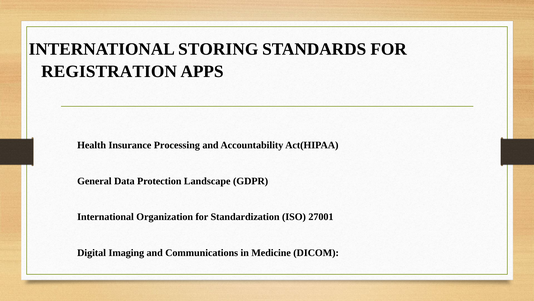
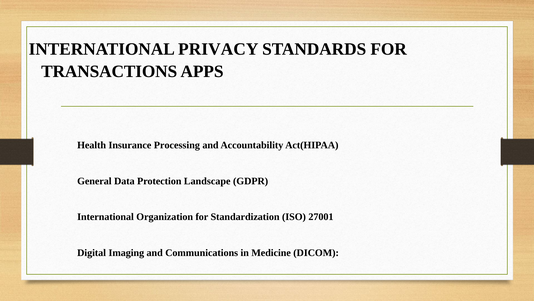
STORING: STORING -> PRIVACY (218, 49)
REGISTRATION: REGISTRATION -> TRANSACTIONS (109, 71)
